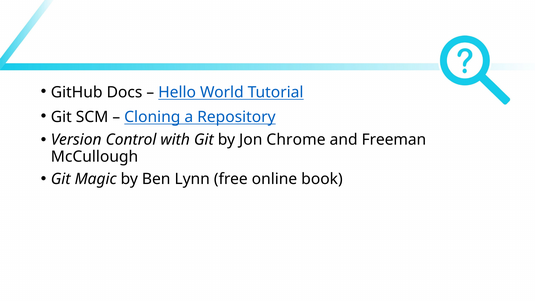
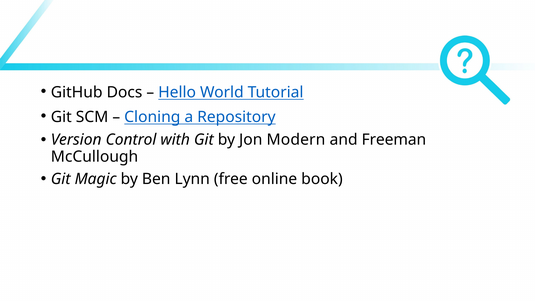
Chrome: Chrome -> Modern (296, 140)
